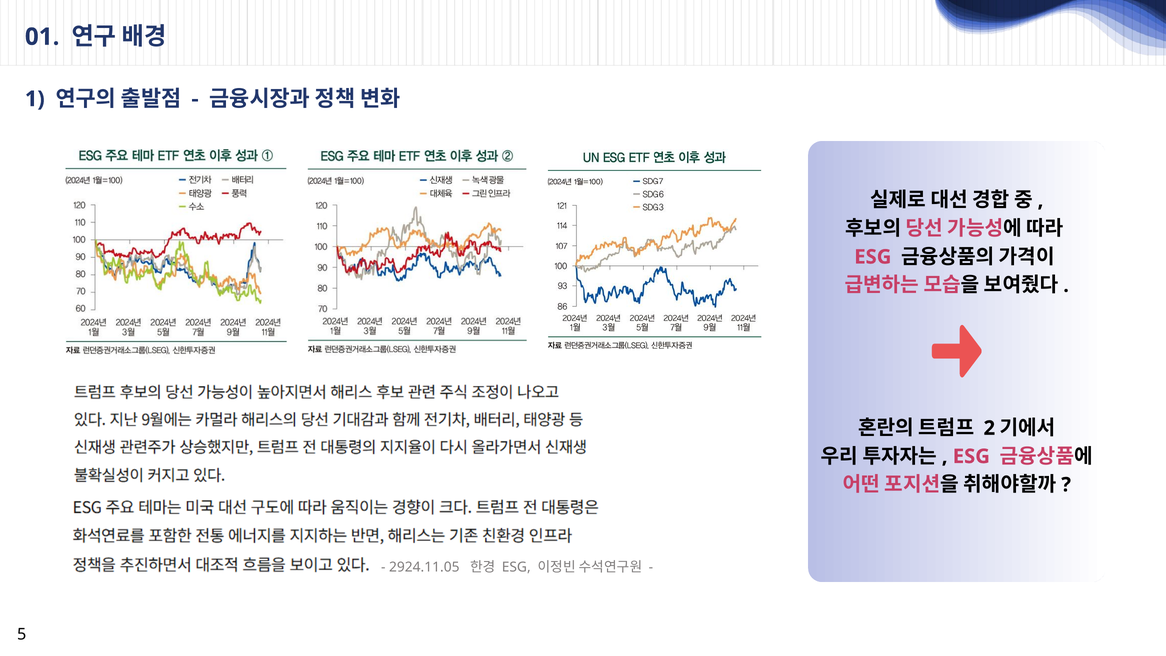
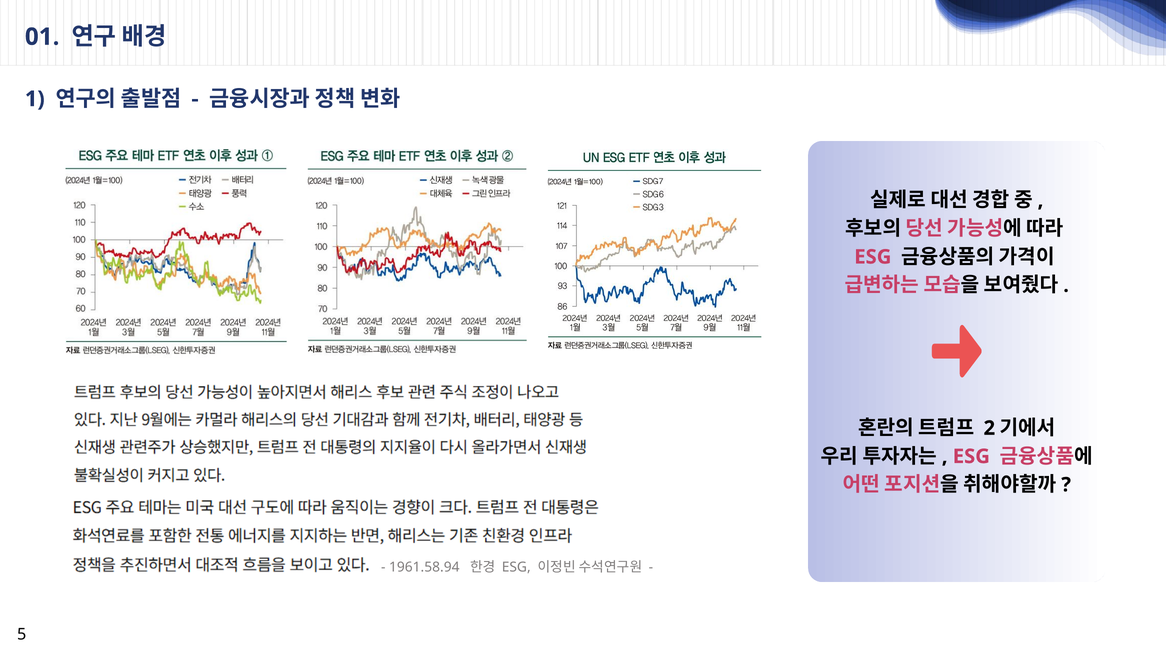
2924.11.05: 2924.11.05 -> 1961.58.94 (424, 567)
